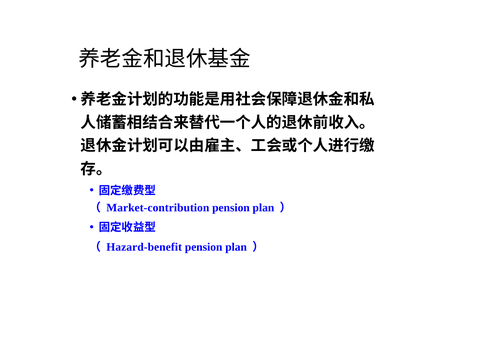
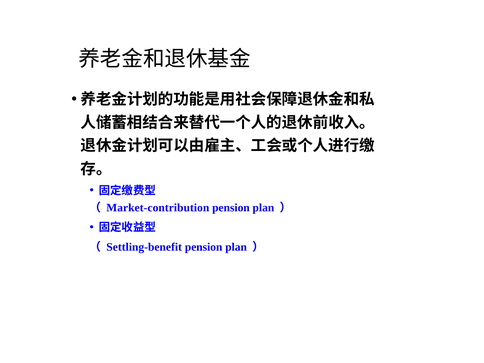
Hazard-benefit: Hazard-benefit -> Settling-benefit (144, 247)
